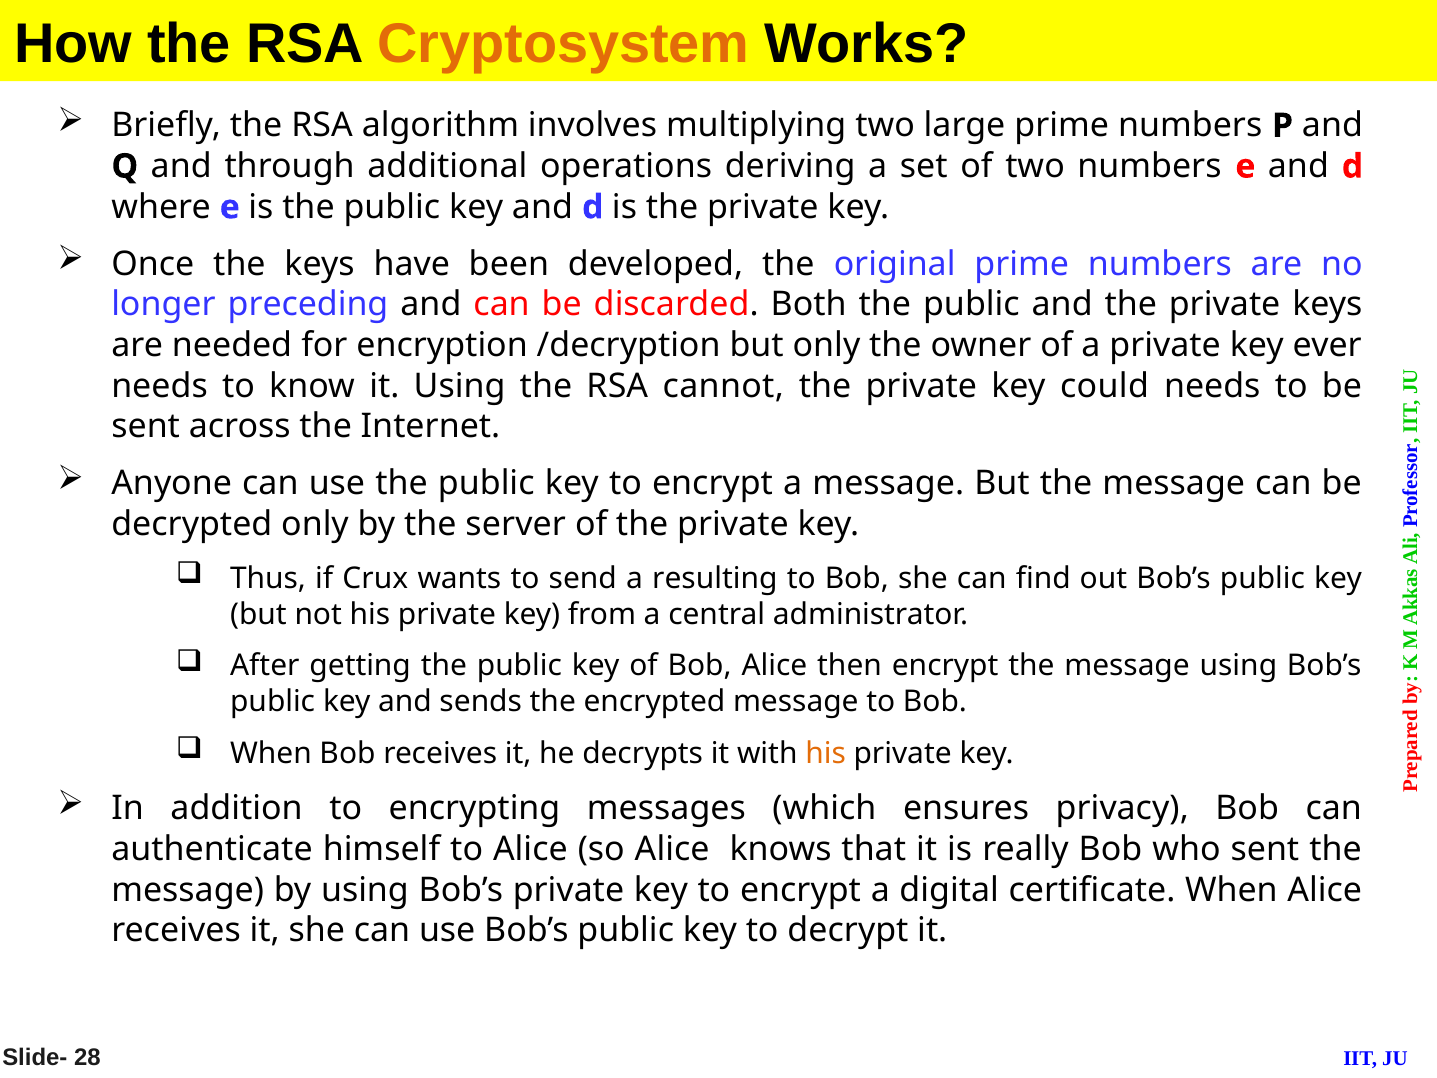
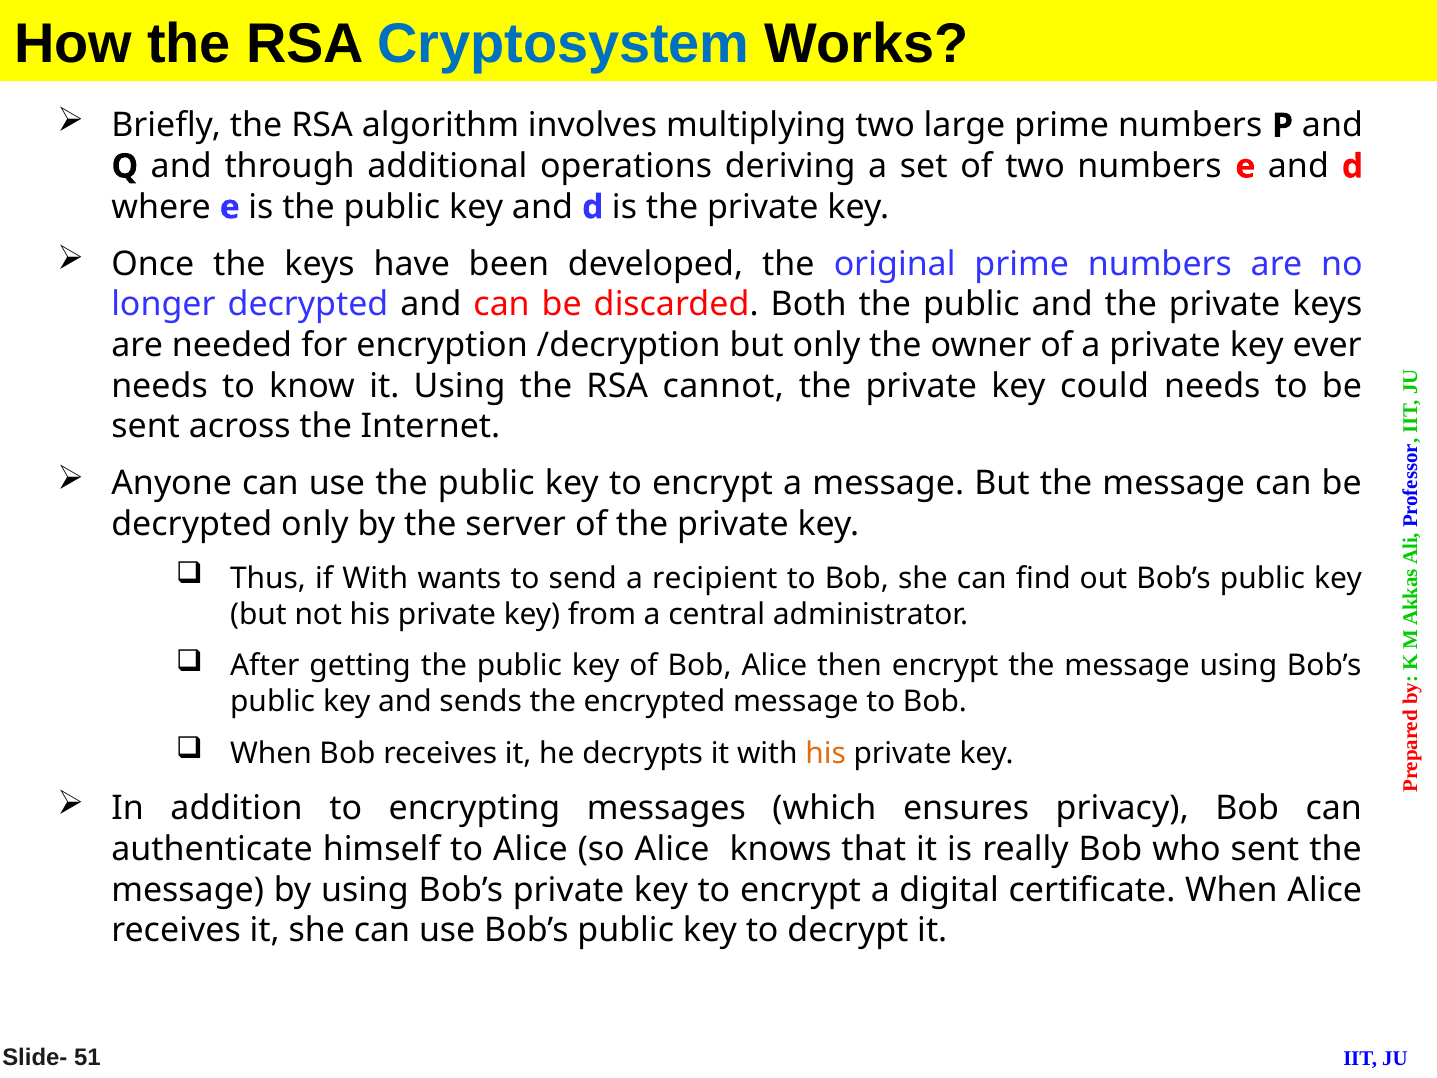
Cryptosystem colour: orange -> blue (563, 44)
longer preceding: preceding -> decrypted (308, 304)
if Crux: Crux -> With (375, 578)
resulting: resulting -> recipient (715, 578)
28: 28 -> 51 (87, 1058)
